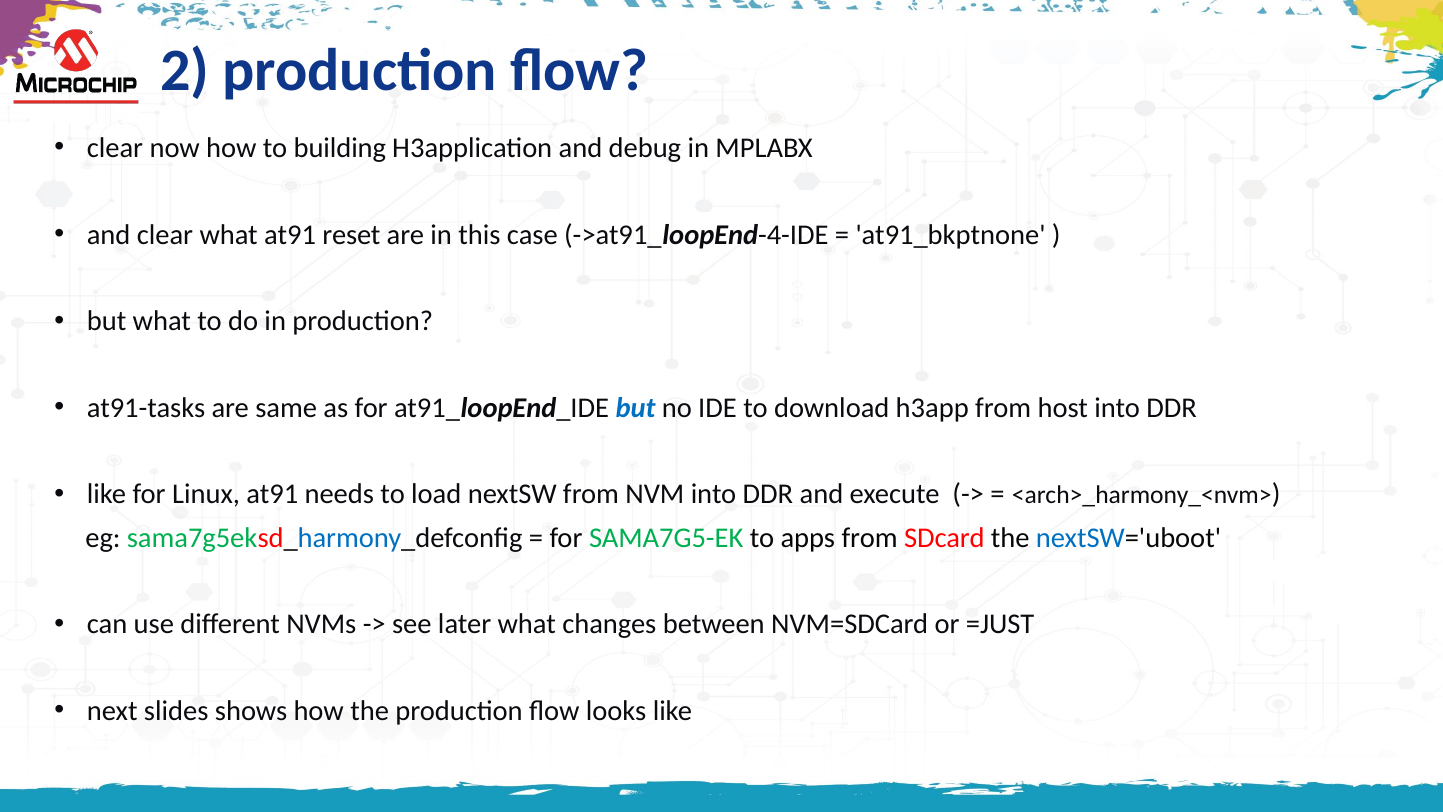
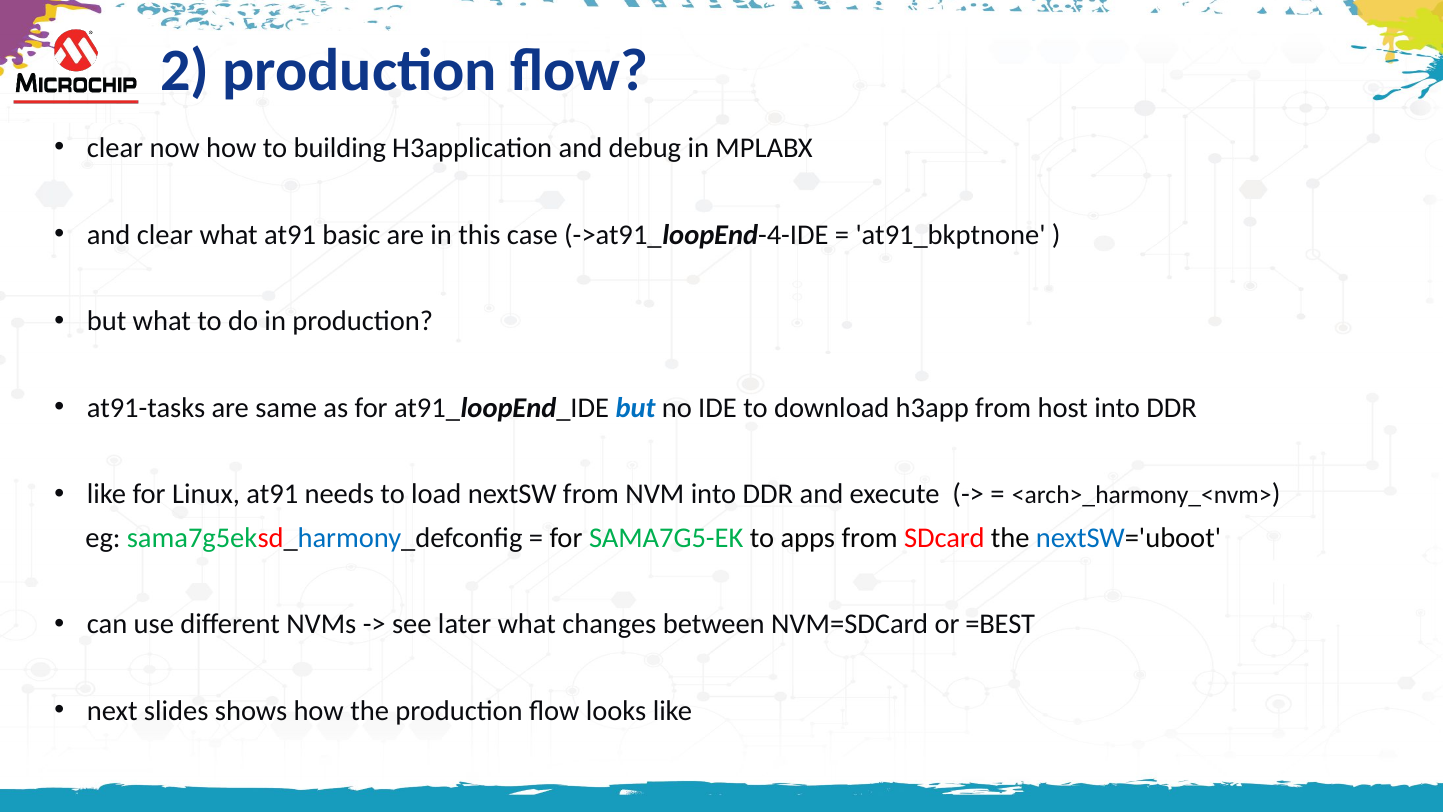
reset: reset -> basic (351, 235)
=JUST: =JUST -> =BEST (1000, 624)
